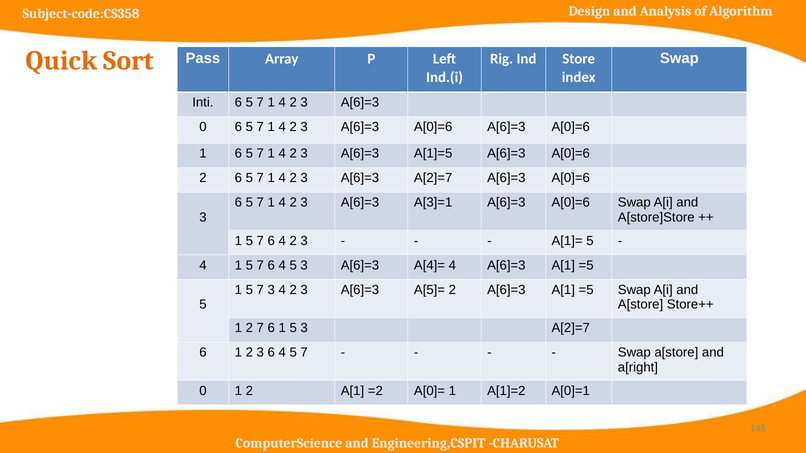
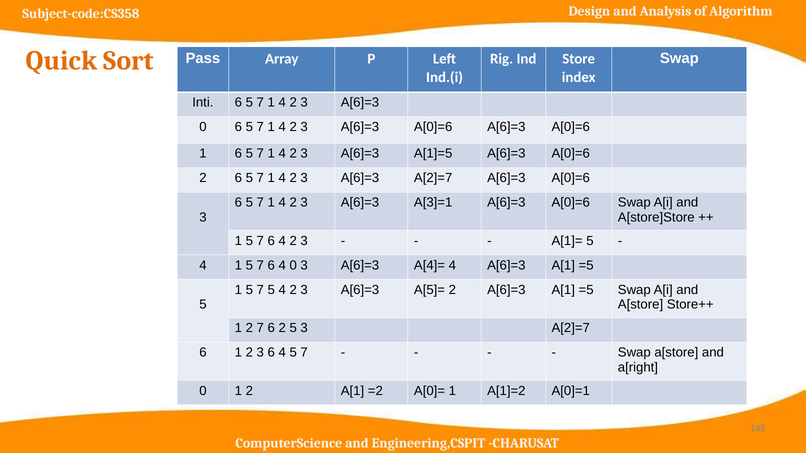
7 6 4 5: 5 -> 0 (293, 266)
7 3: 3 -> 5 (271, 290)
7 6 1: 1 -> 2 (282, 328)
